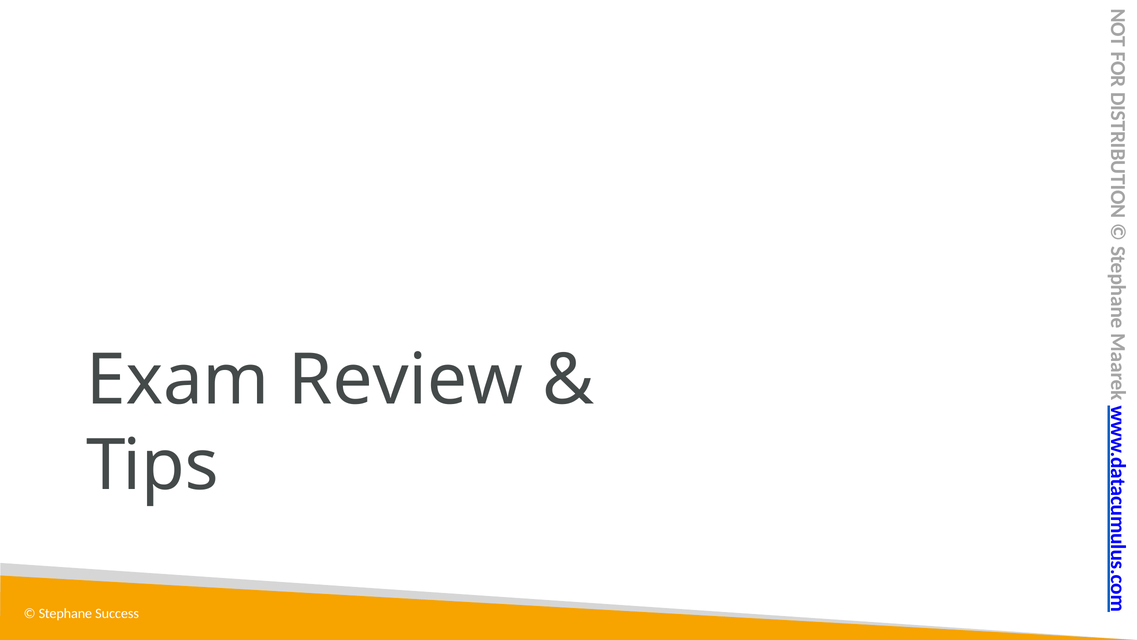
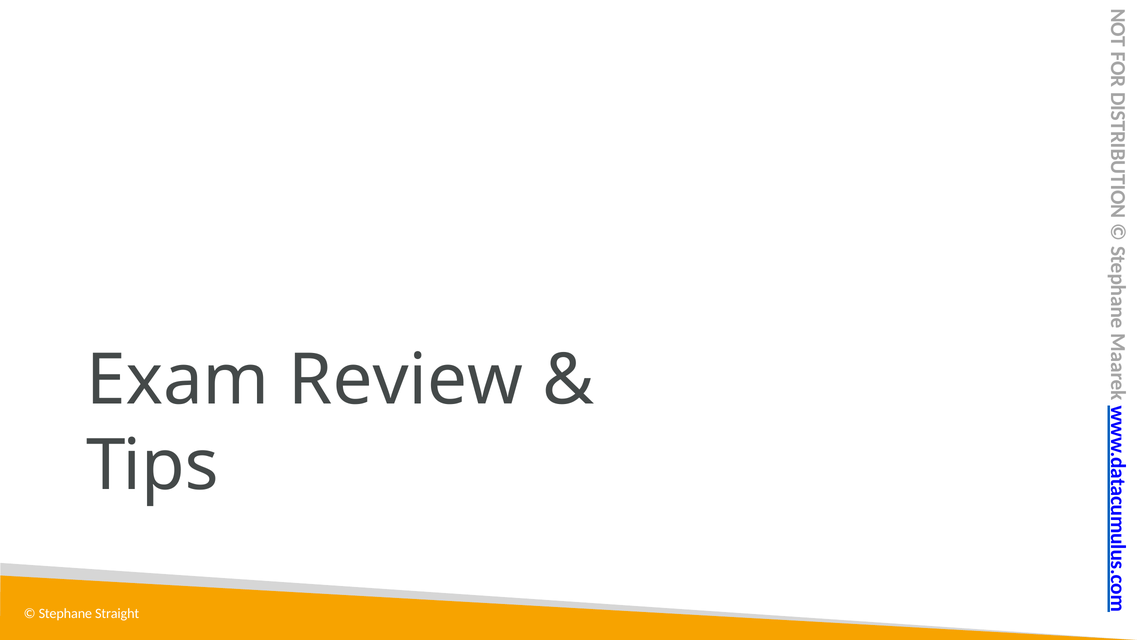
Success: Success -> Straight (117, 613)
